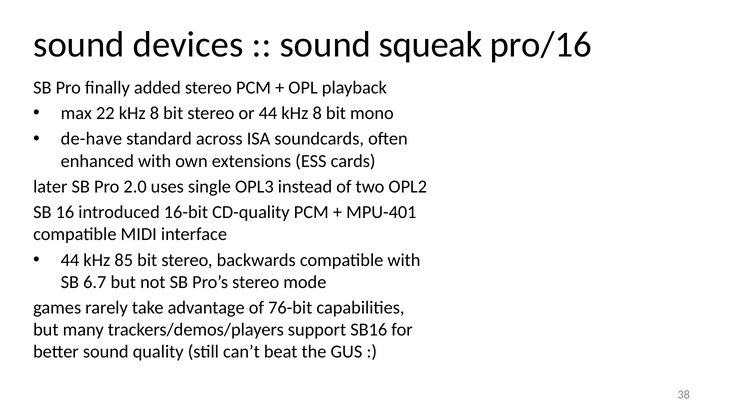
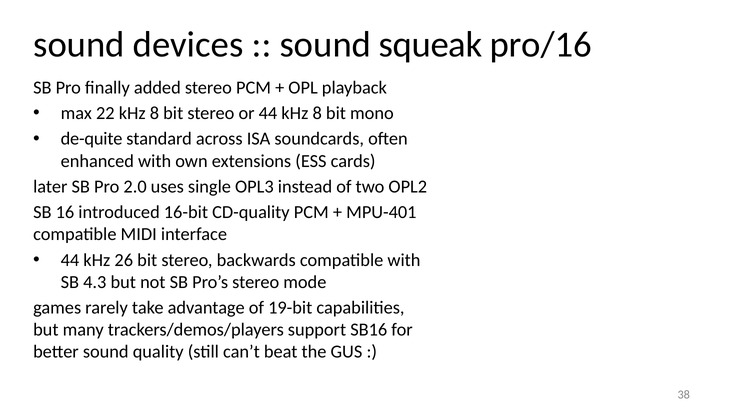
de-have: de-have -> de-quite (92, 139)
85: 85 -> 26 (124, 260)
6.7: 6.7 -> 4.3 (95, 282)
76-bit: 76-bit -> 19-bit (290, 308)
